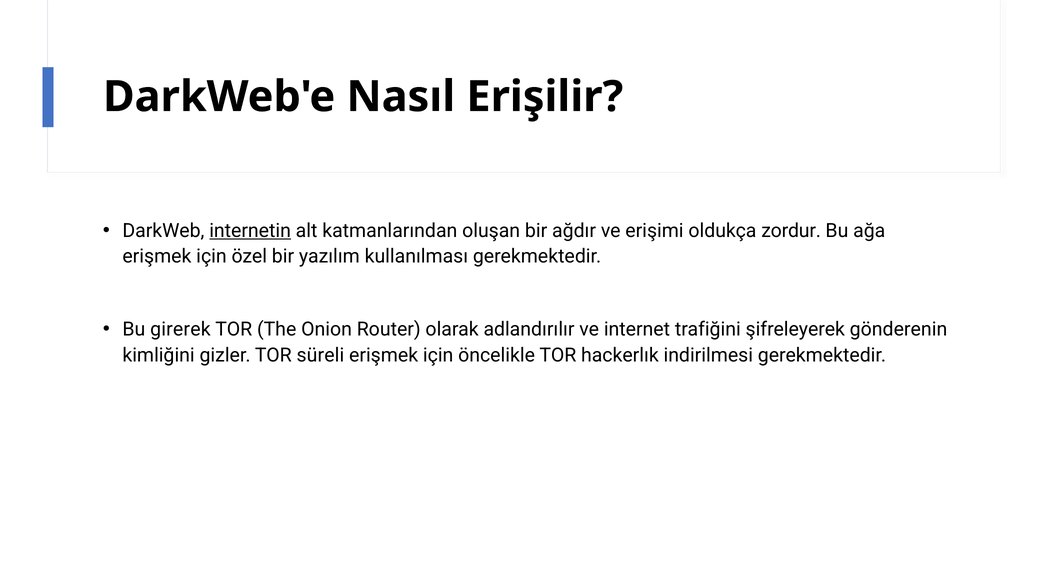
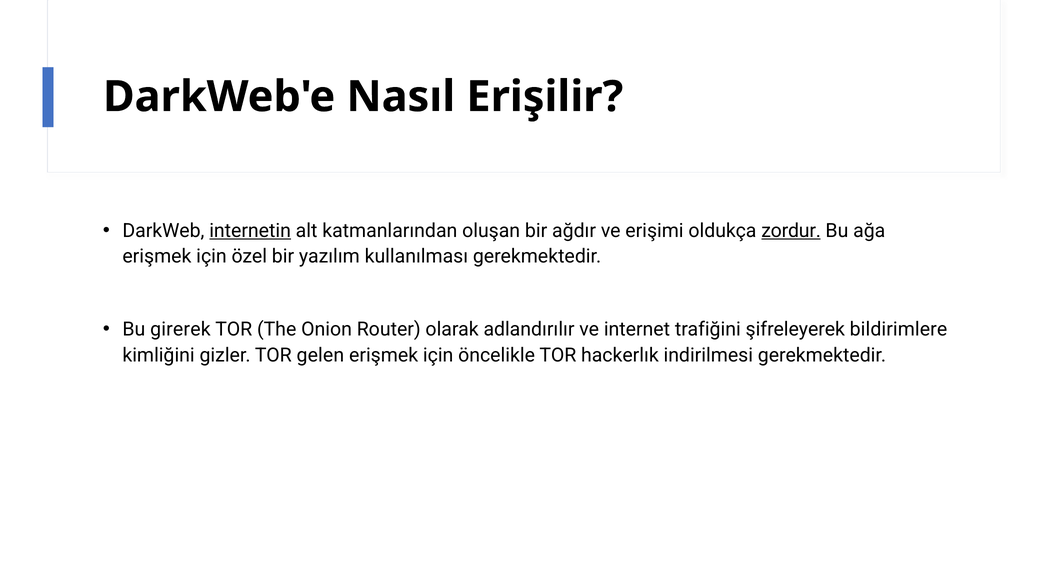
zordur underline: none -> present (791, 231)
gönderenin: gönderenin -> bildirimlere (898, 330)
süreli: süreli -> gelen (320, 355)
